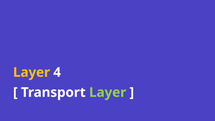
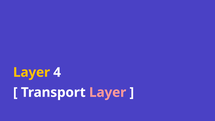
Layer colour: light green -> pink (108, 92)
